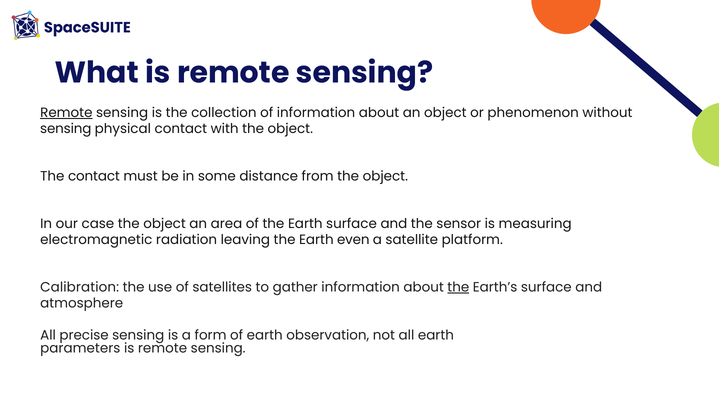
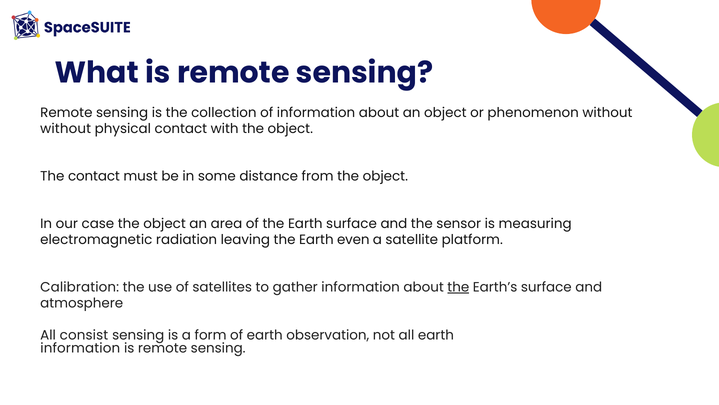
Remote underline: present -> none (66, 113)
sensing: sensing -> without (66, 129)
precise: precise -> consist (84, 335)
parameters: parameters -> information (80, 348)
